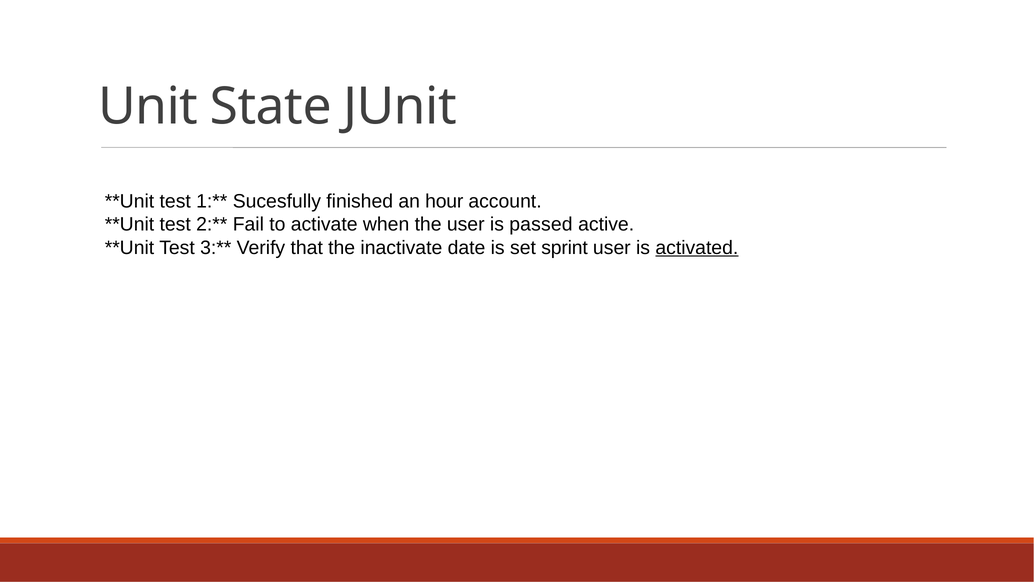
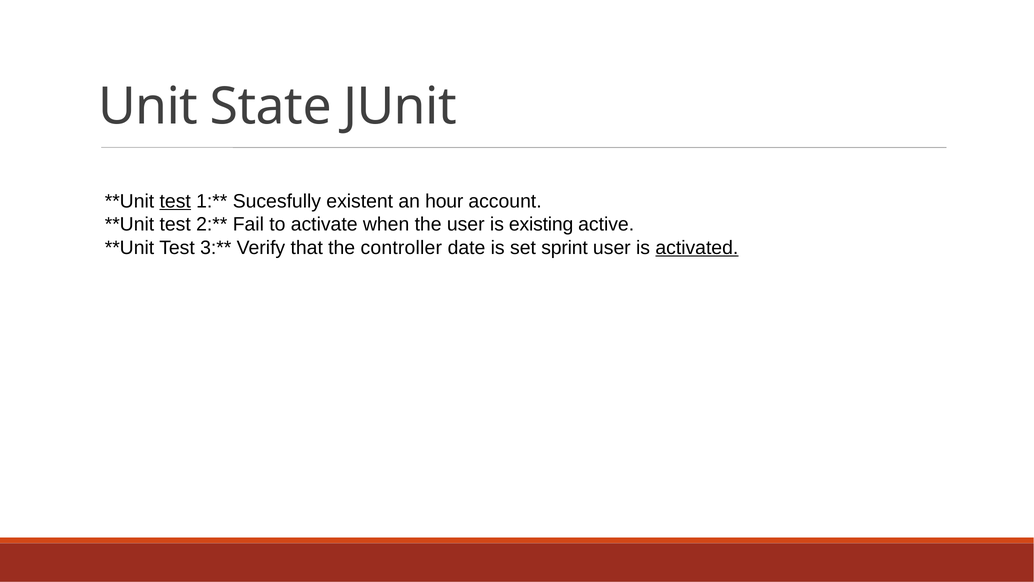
test underline: none -> present (175, 201)
finished: finished -> existent (360, 201)
passed: passed -> existing (541, 224)
inactivate: inactivate -> controller (401, 248)
